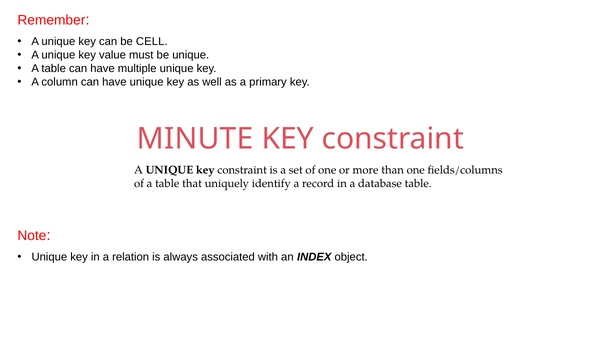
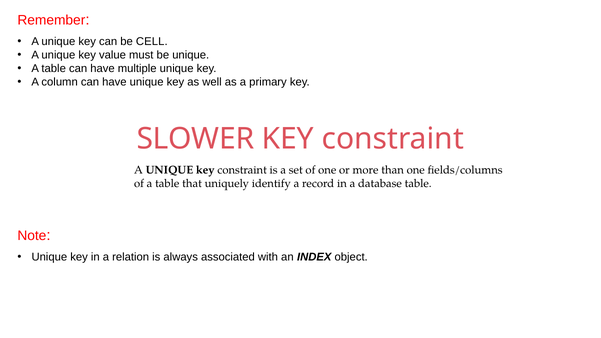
MINUTE: MINUTE -> SLOWER (195, 139)
